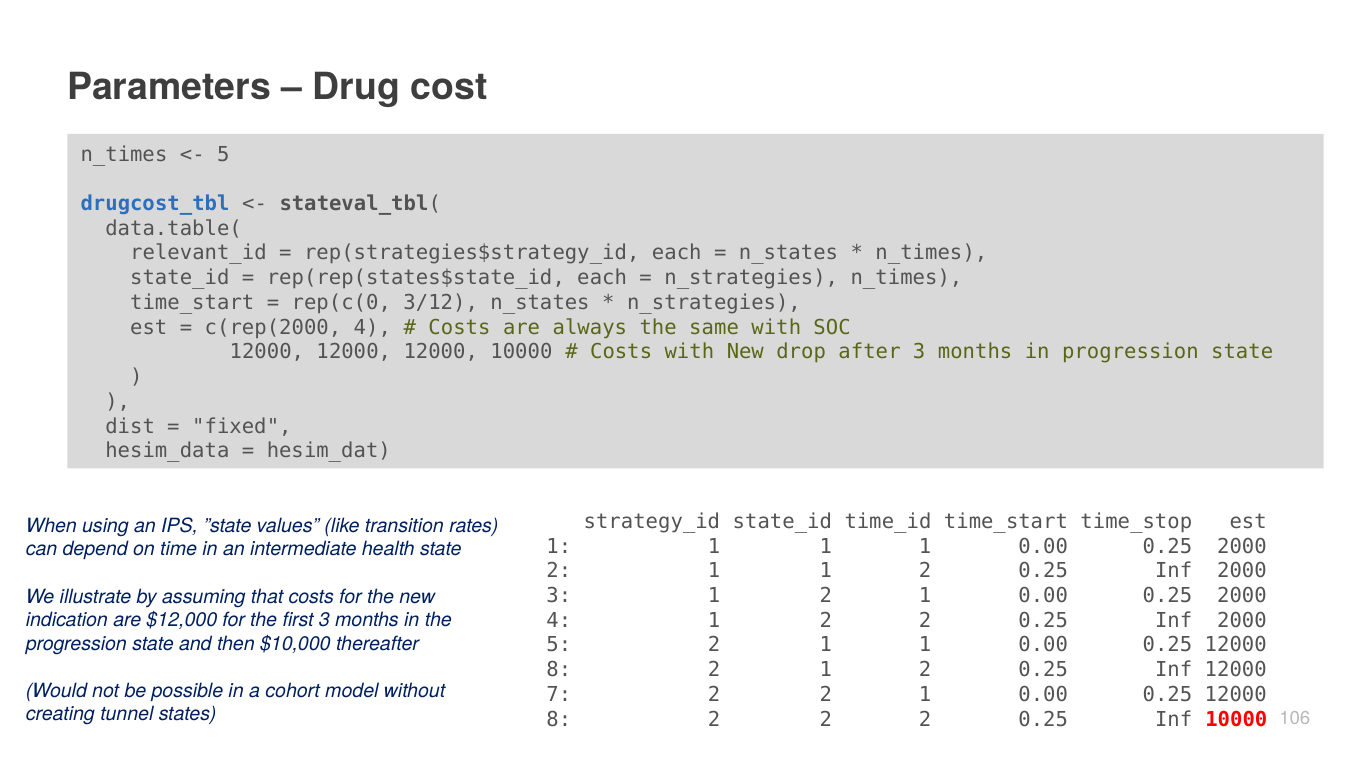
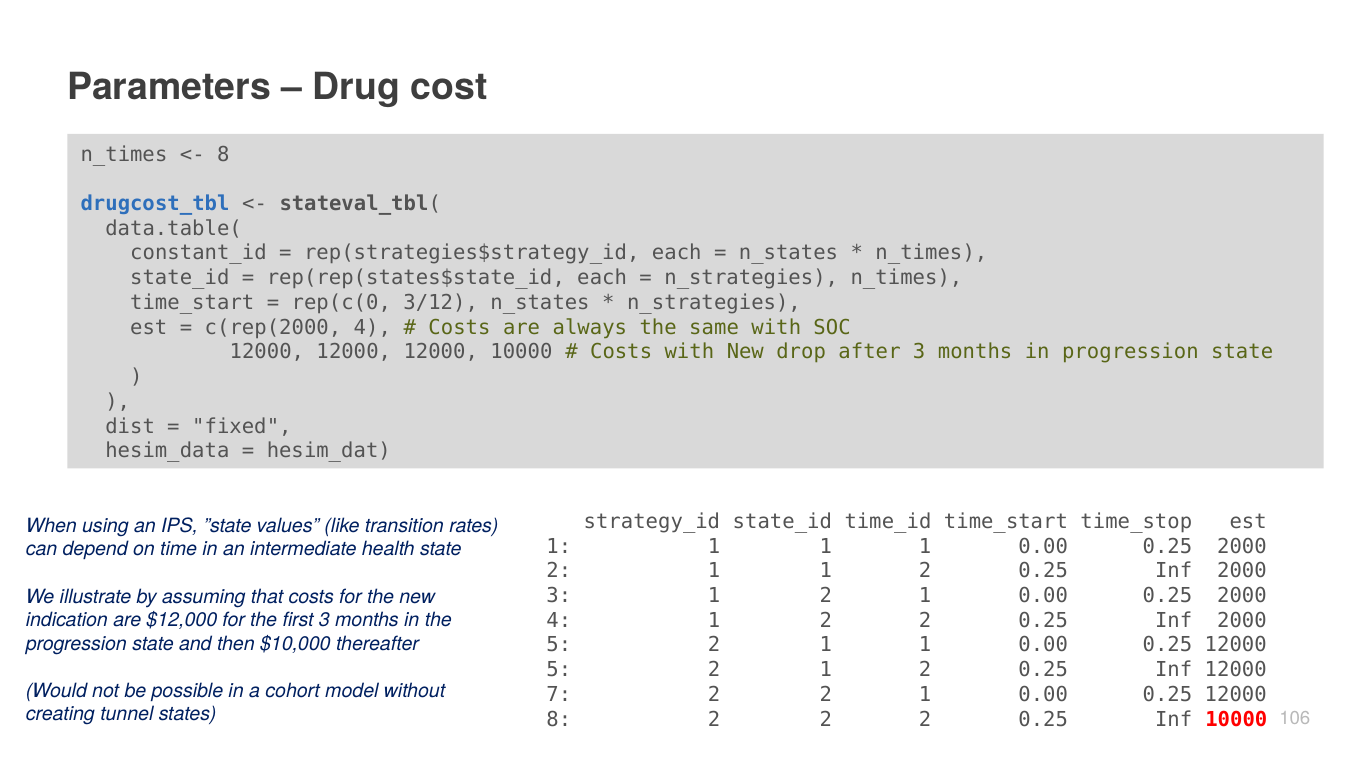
5: 5 -> 8 (223, 154)
relevant_id: relevant_id -> constant_id (198, 253)
8: 8 -> 5 (559, 670)
